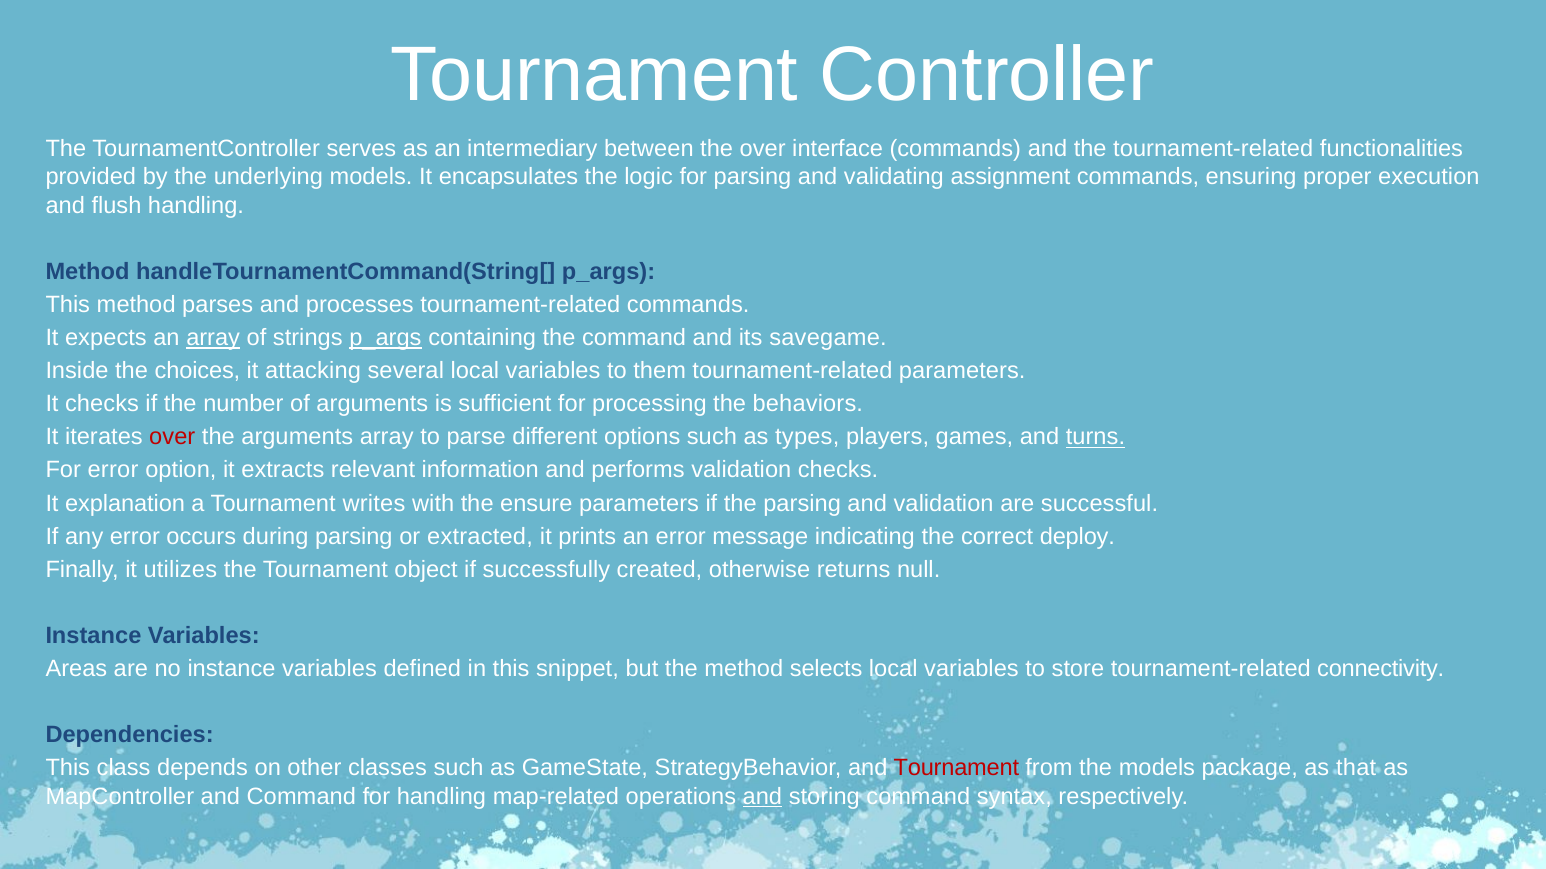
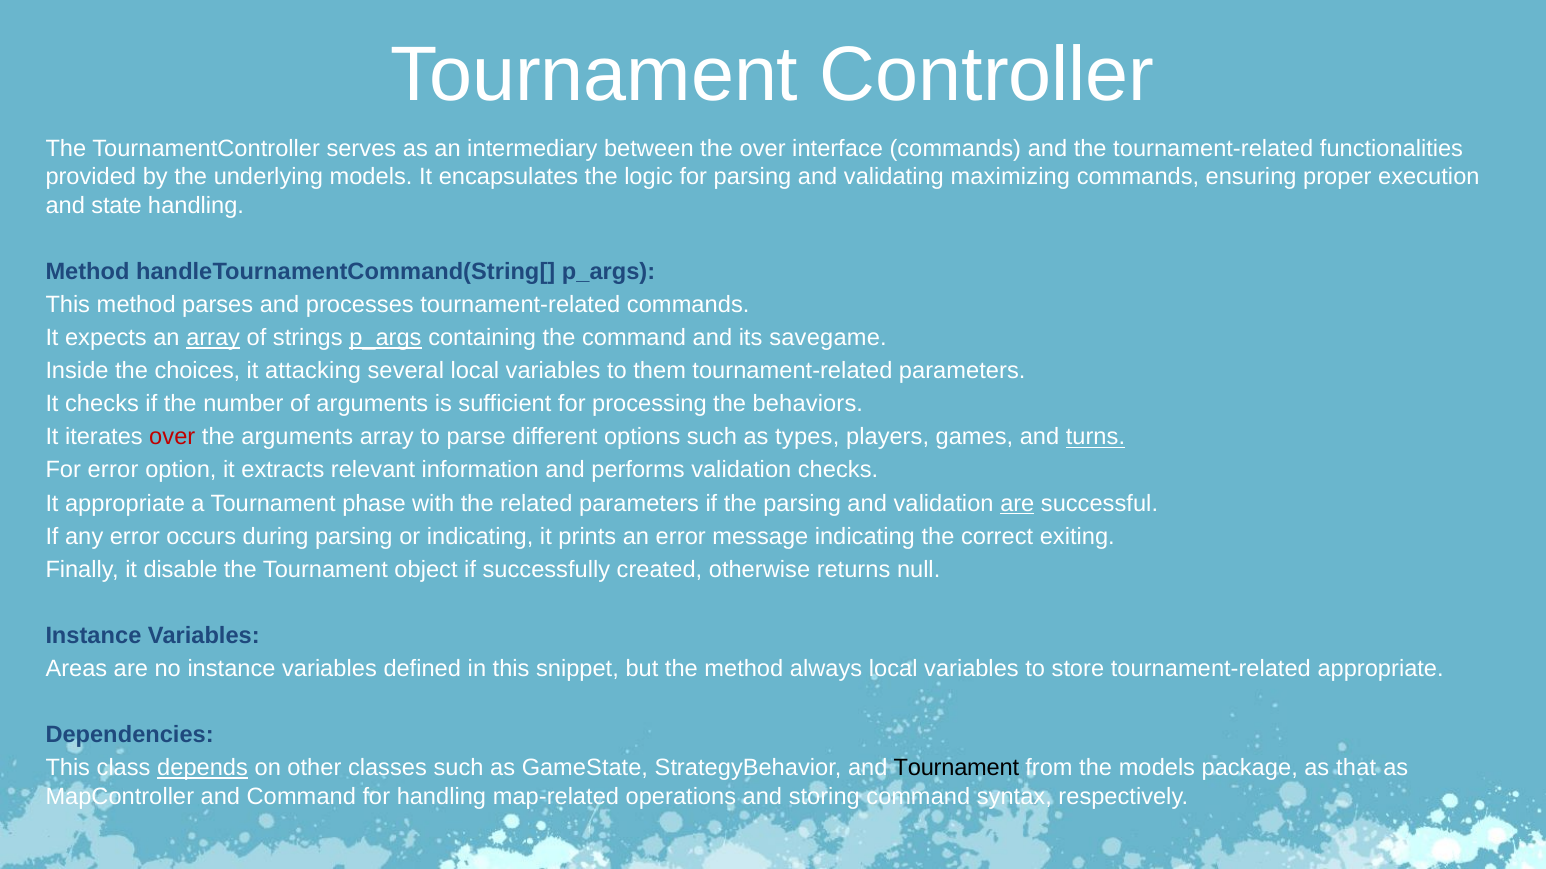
assignment: assignment -> maximizing (1010, 177)
flush: flush -> state (117, 206)
It explanation: explanation -> appropriate (125, 504)
writes: writes -> phase (374, 504)
ensure: ensure -> related (536, 504)
are underline: none -> present (1017, 504)
or extracted: extracted -> indicating (480, 537)
deploy: deploy -> exiting (1077, 537)
utilizes: utilizes -> disable (181, 570)
selects: selects -> always (826, 669)
tournament-related connectivity: connectivity -> appropriate (1381, 669)
depends underline: none -> present (203, 769)
Tournament colour: red -> black (956, 769)
and underline: present -> none (762, 797)
